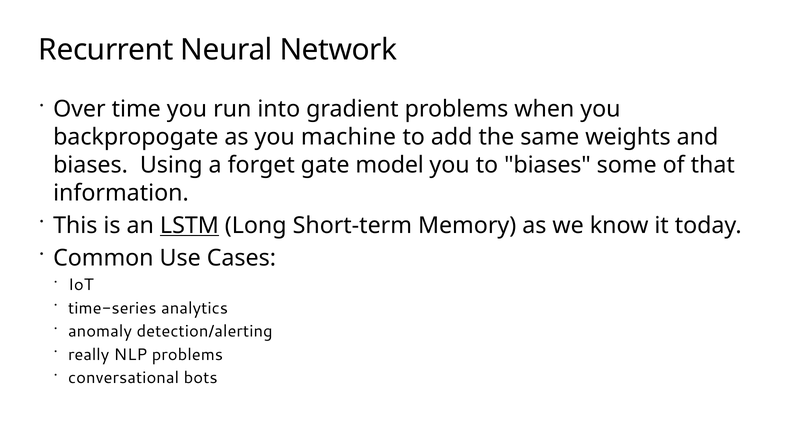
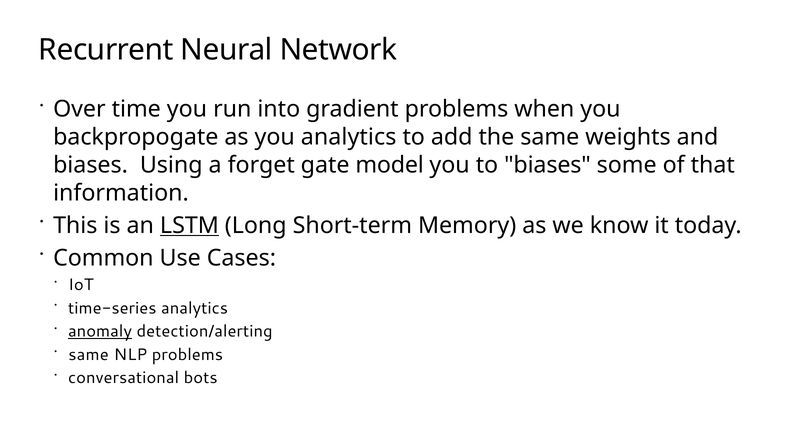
you machine: machine -> analytics (349, 137)
anomaly underline: none -> present (100, 332)
really: really -> same (89, 355)
